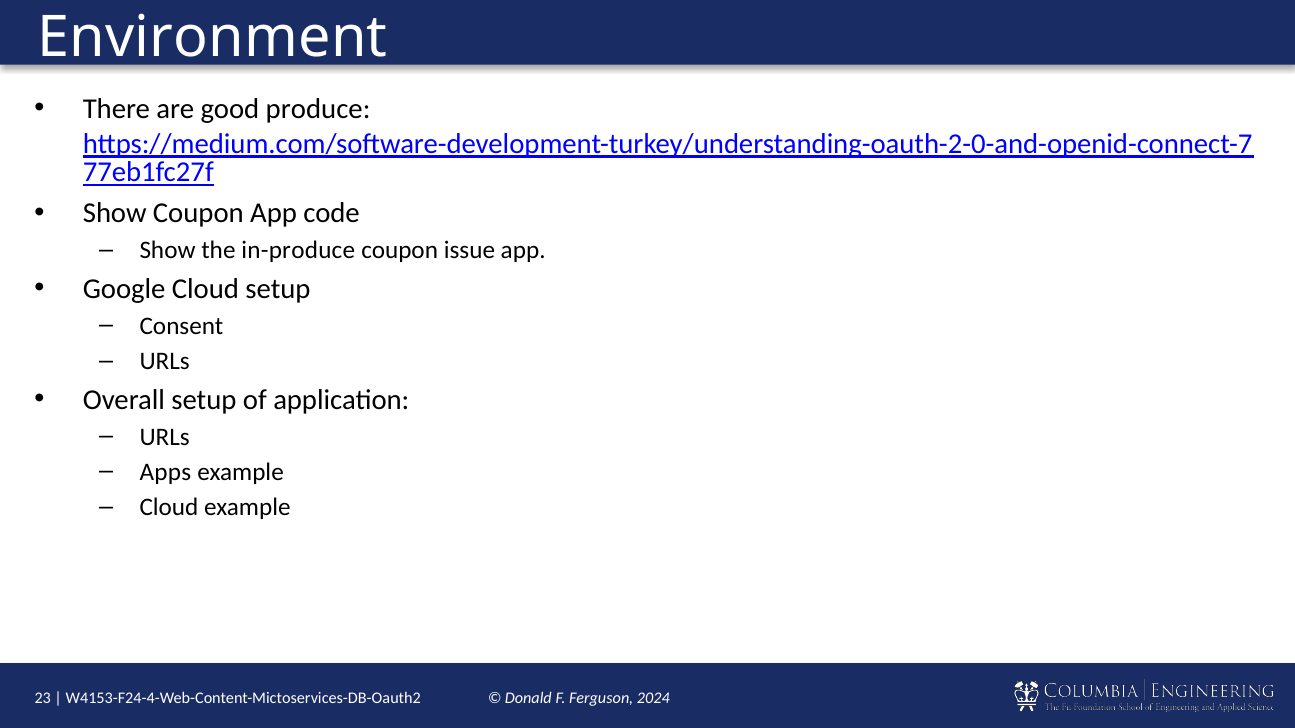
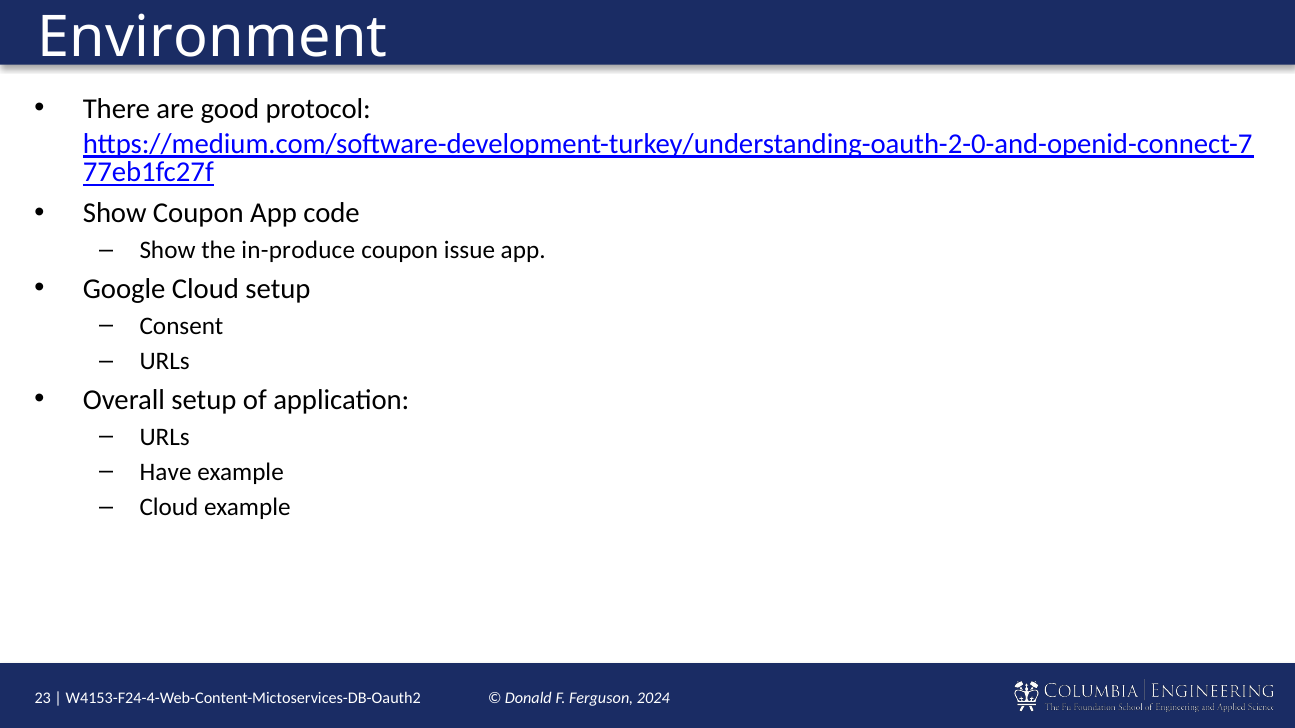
produce: produce -> protocol (318, 109)
Apps: Apps -> Have (166, 472)
